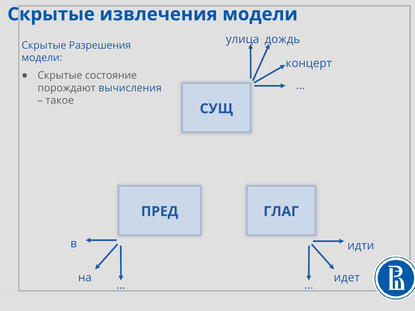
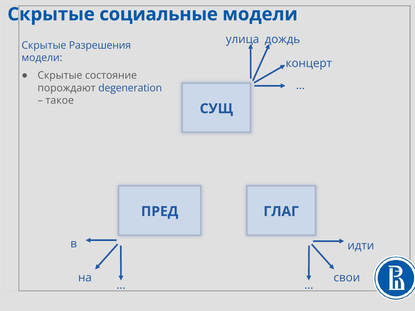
извлечения: извлечения -> социальные (159, 14)
вычисления: вычисления -> degeneration (130, 88)
идет: идет -> свои (347, 278)
